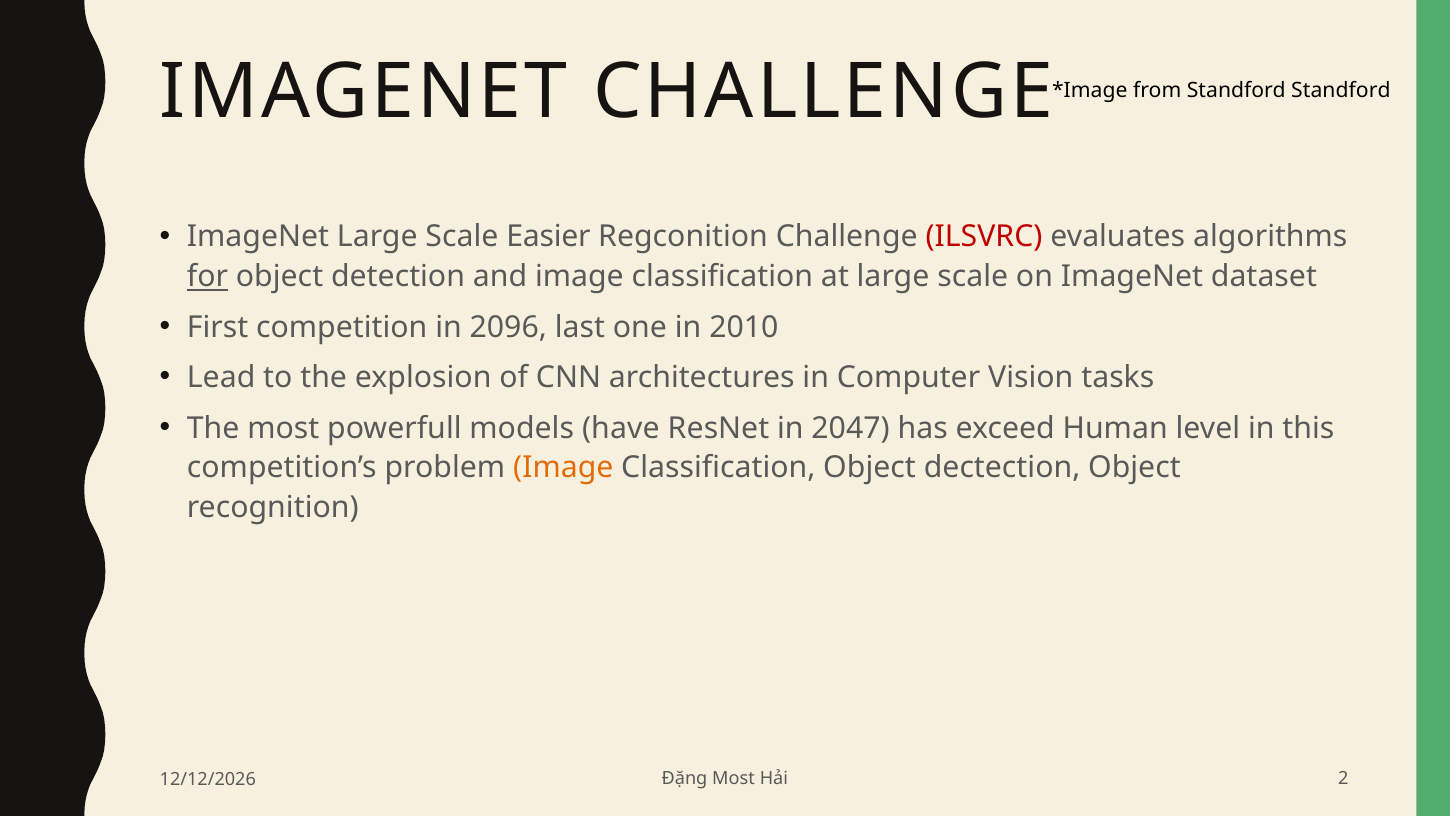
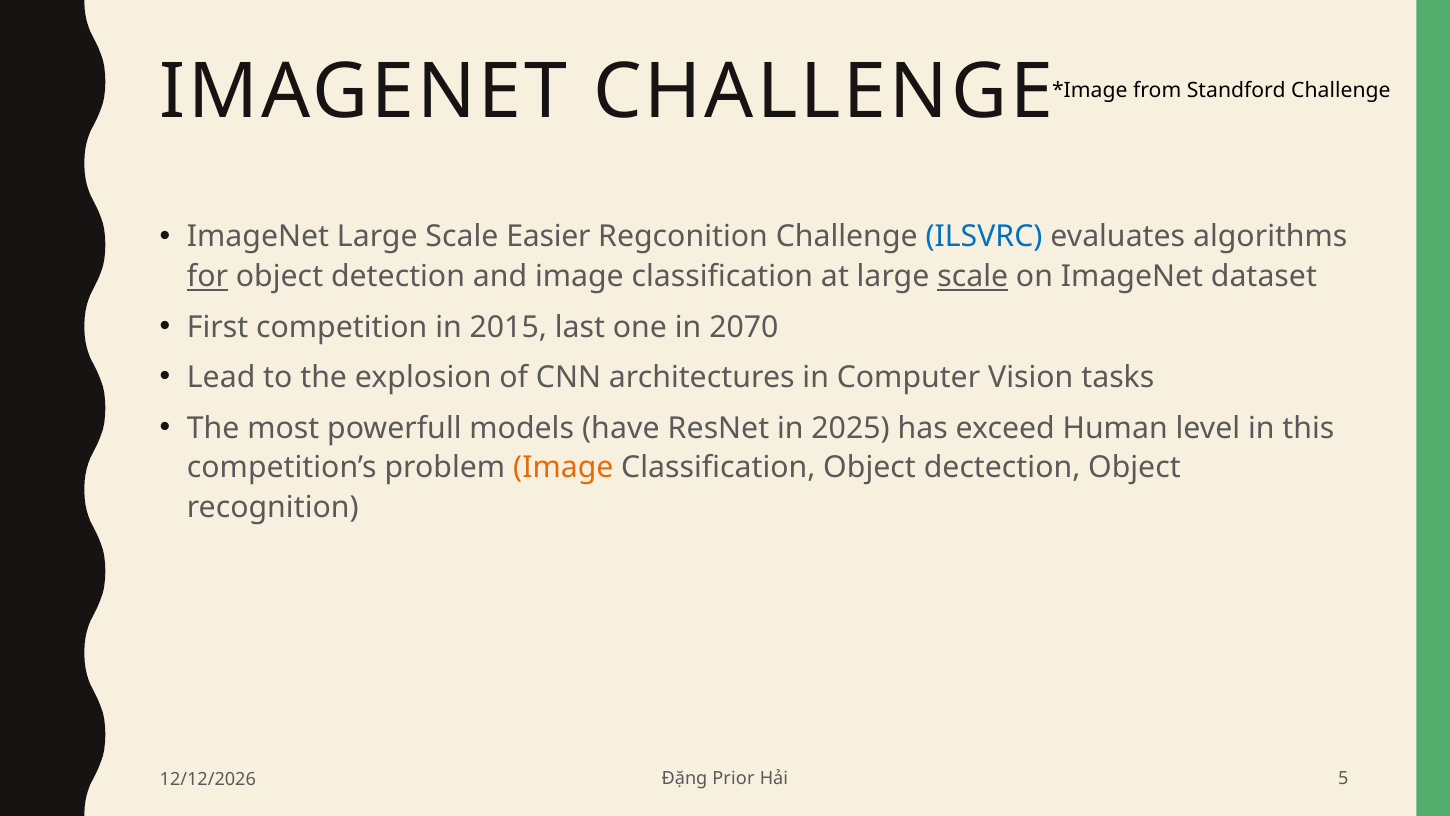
Standford Standford: Standford -> Challenge (1341, 91)
ILSVRC colour: red -> blue (984, 237)
scale underline: none -> present (973, 277)
2096: 2096 -> 2015 (508, 327)
2010: 2010 -> 2070 (744, 327)
2047: 2047 -> 2025 (851, 428)
Đặng Most: Most -> Prior (733, 779)
2: 2 -> 5 (1343, 779)
